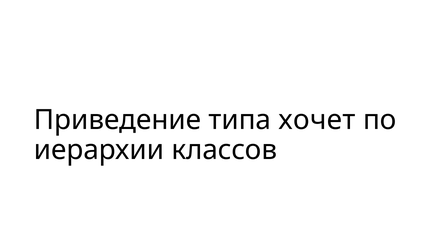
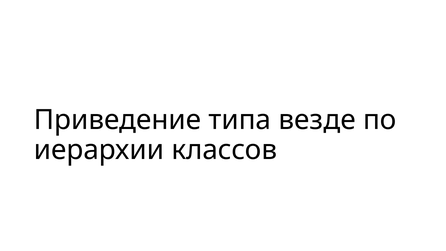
хочет: хочет -> везде (317, 120)
